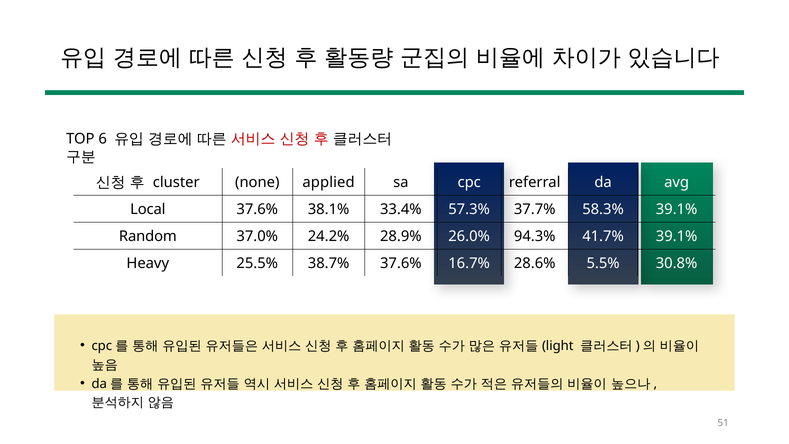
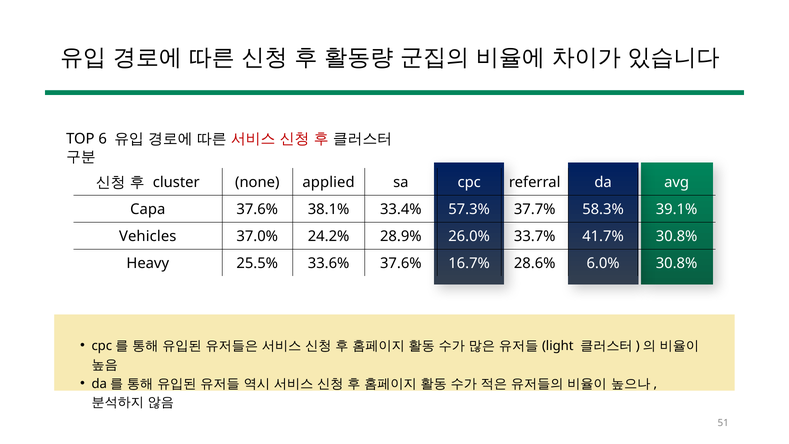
Local: Local -> Capa (148, 209)
Random: Random -> Vehicles (148, 236)
94.3%: 94.3% -> 33.7% (535, 236)
41.7% 39.1%: 39.1% -> 30.8% (677, 236)
38.7%: 38.7% -> 33.6% (329, 263)
5.5%: 5.5% -> 6.0% (603, 263)
